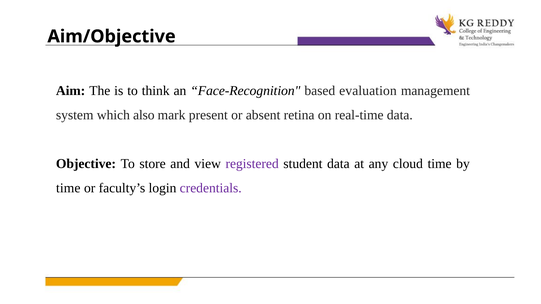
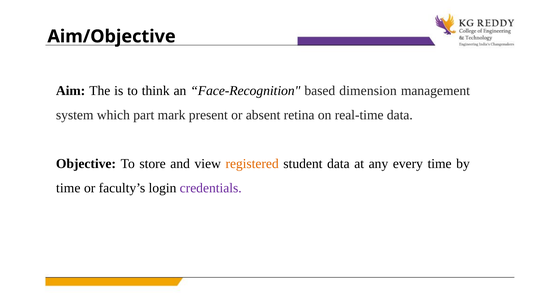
evaluation: evaluation -> dimension (368, 91)
also: also -> part (144, 115)
registered colour: purple -> orange (252, 164)
cloud: cloud -> every (408, 164)
